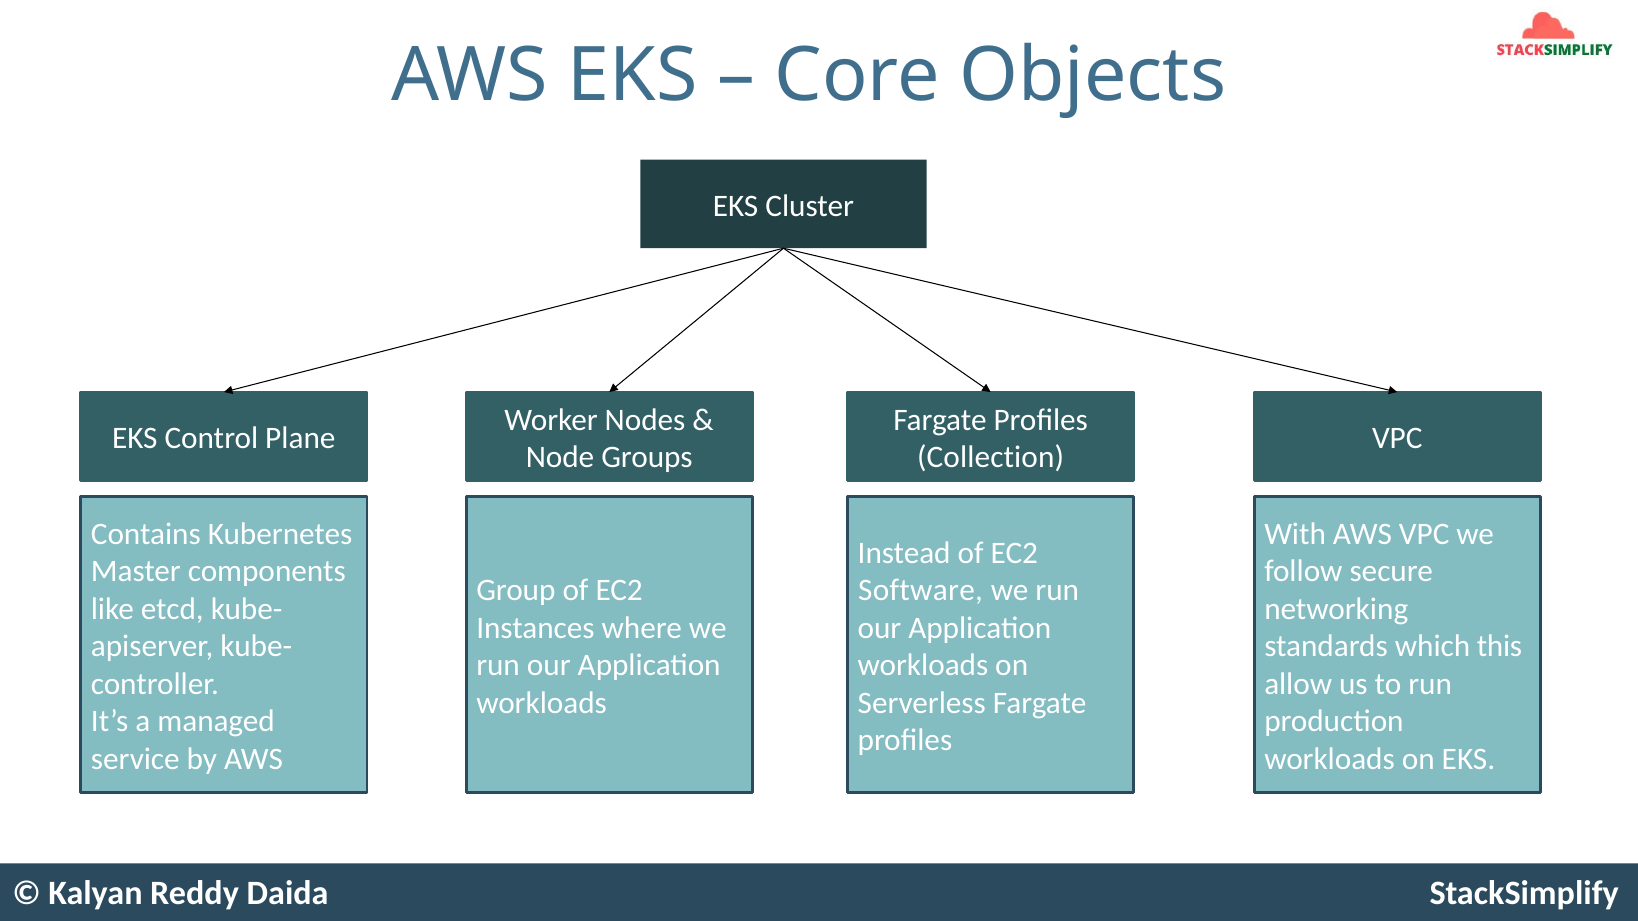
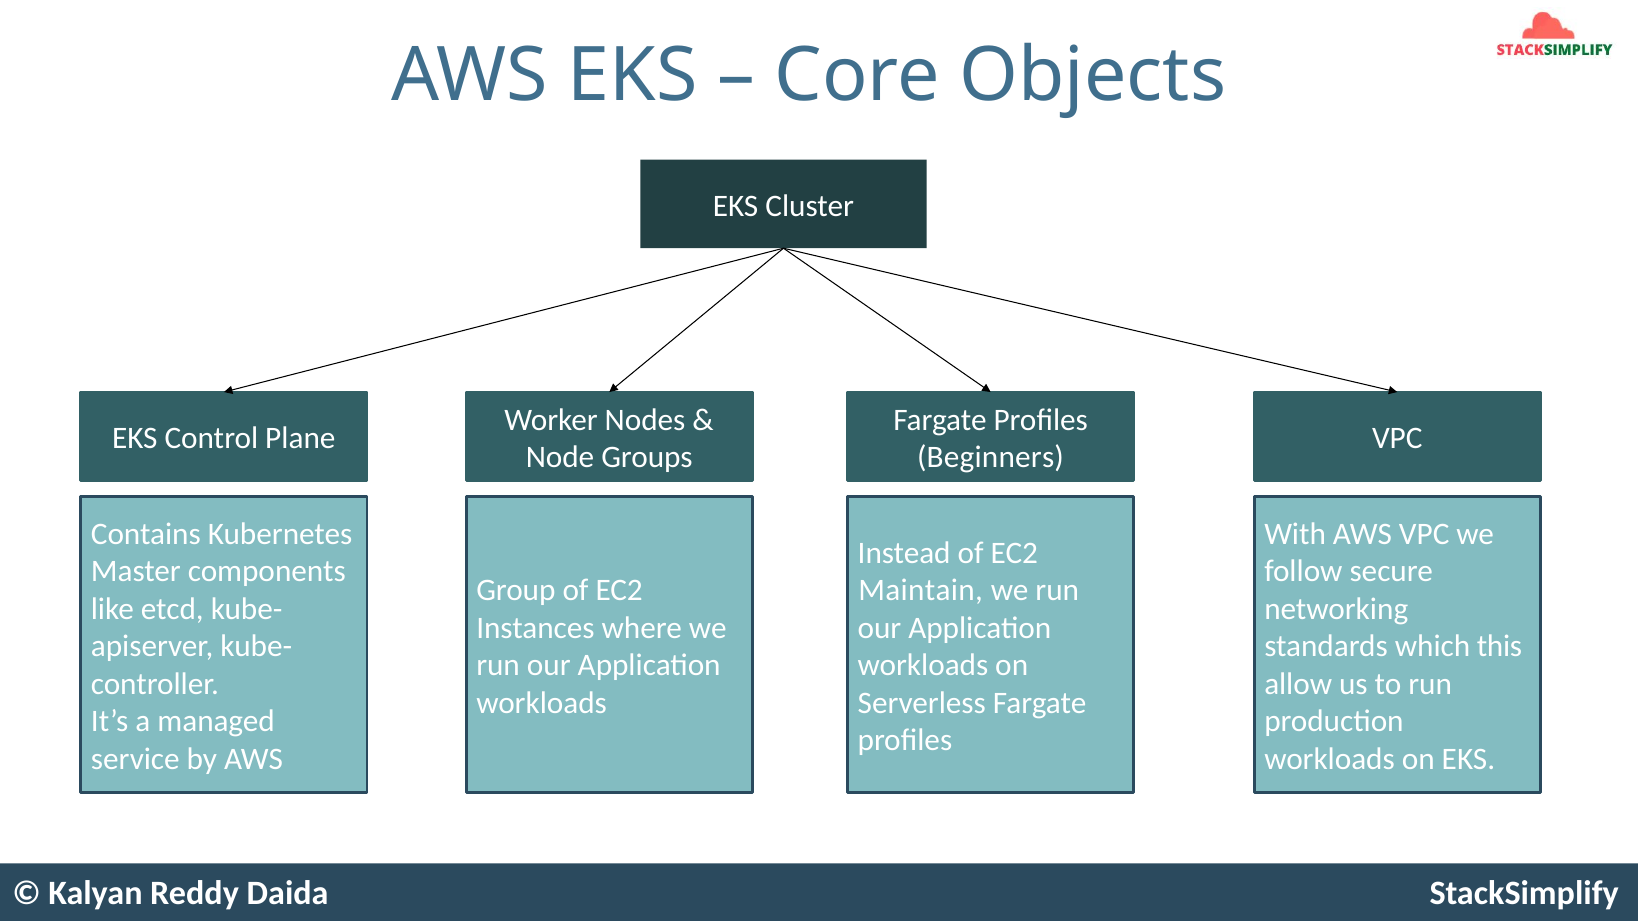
Collection: Collection -> Beginners (990, 457)
Software: Software -> Maintain (921, 591)
